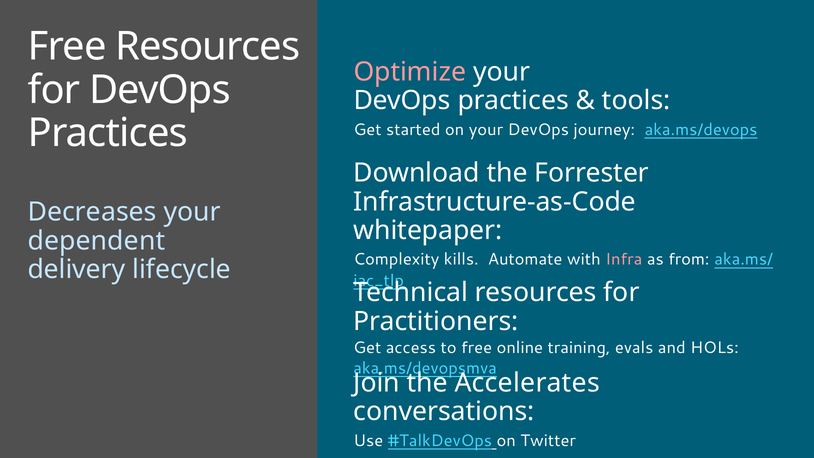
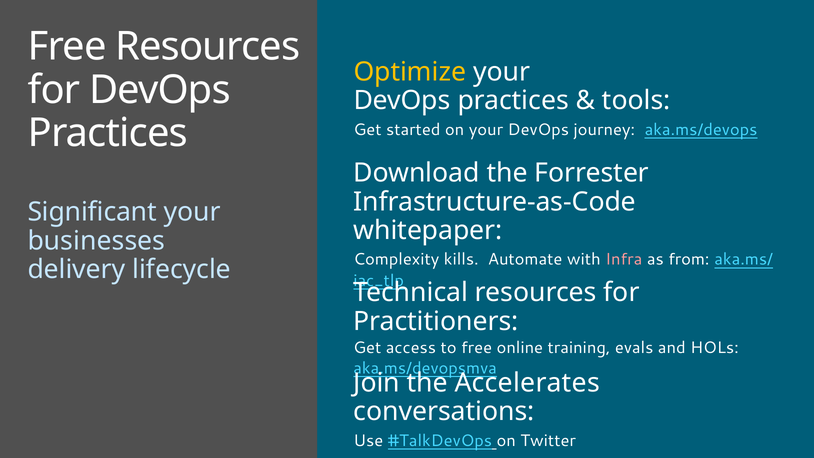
Optimize colour: pink -> yellow (410, 72)
Decreases: Decreases -> Significant (92, 212)
dependent: dependent -> businesses (96, 241)
